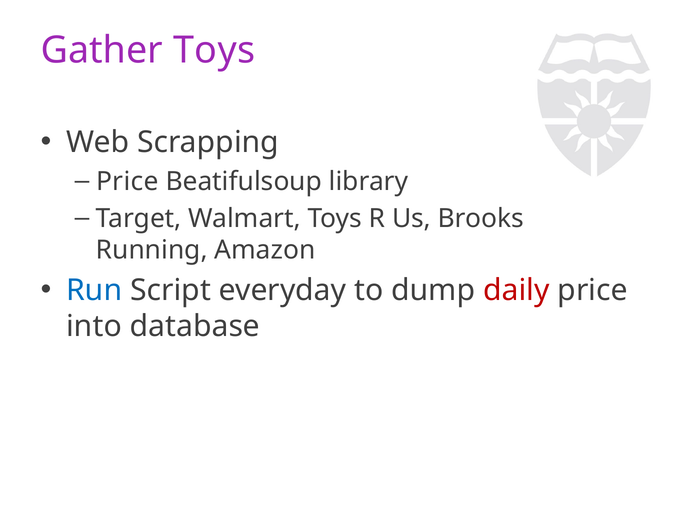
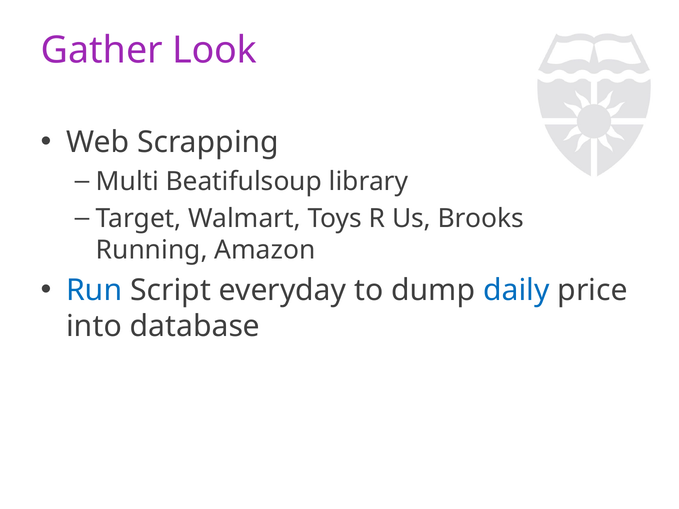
Gather Toys: Toys -> Look (215, 50)
Price: Price -> Multi (127, 181)
daily colour: red -> blue (516, 290)
